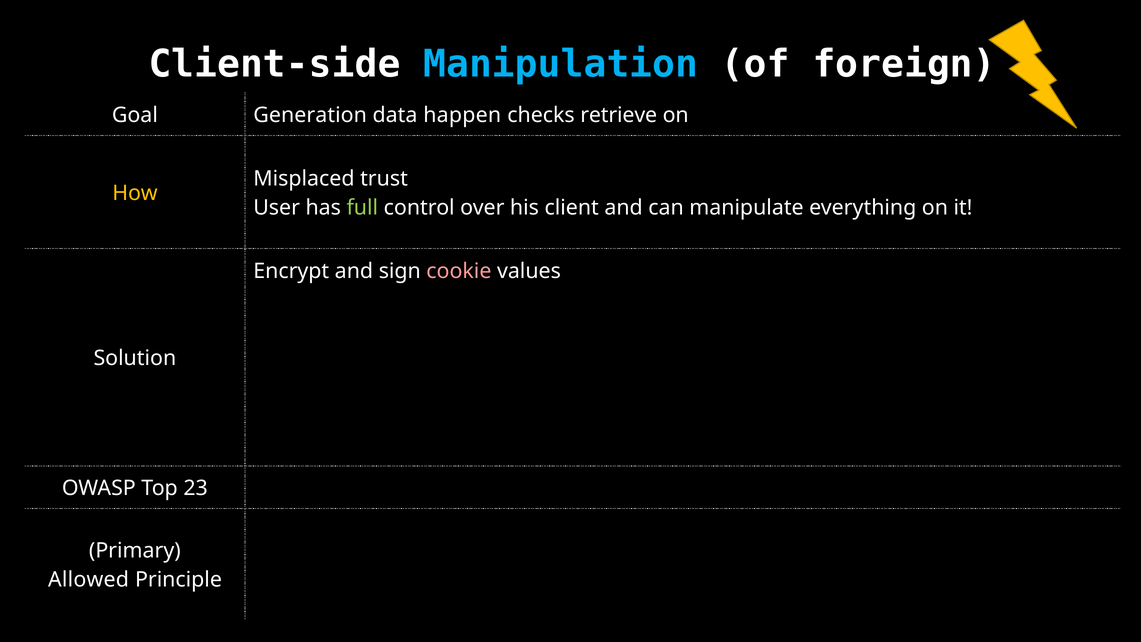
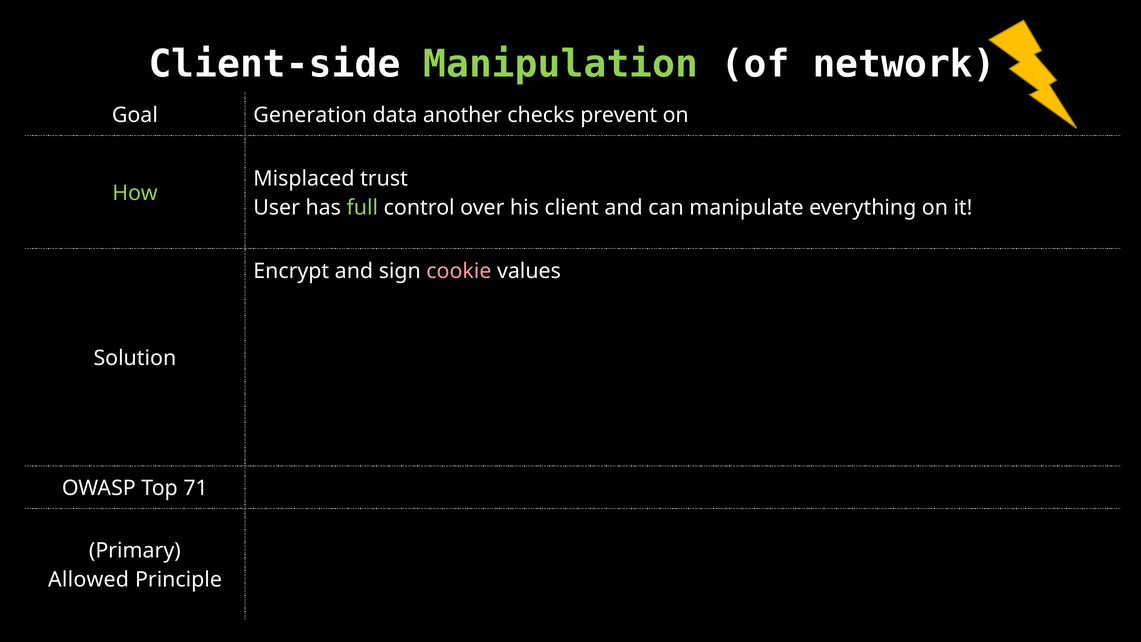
Manipulation colour: light blue -> light green (561, 64)
foreign: foreign -> network (904, 64)
happen: happen -> another (462, 115)
retrieve: retrieve -> prevent (619, 115)
How colour: yellow -> light green (135, 193)
23: 23 -> 71 (196, 488)
